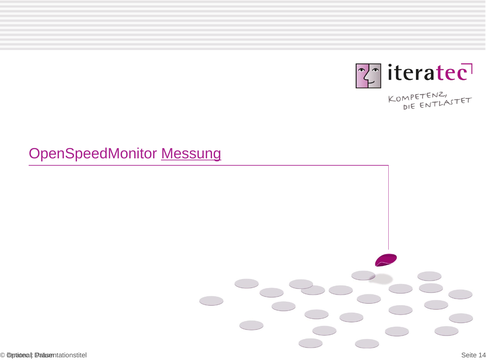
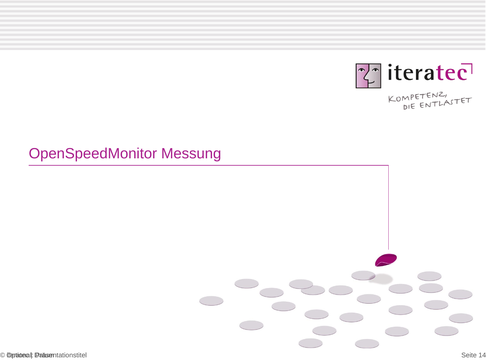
Messung underline: present -> none (191, 154)
